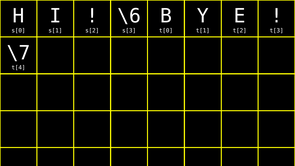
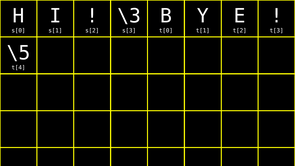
\6: \6 -> \3 (129, 16)
\7: \7 -> \5 (18, 53)
